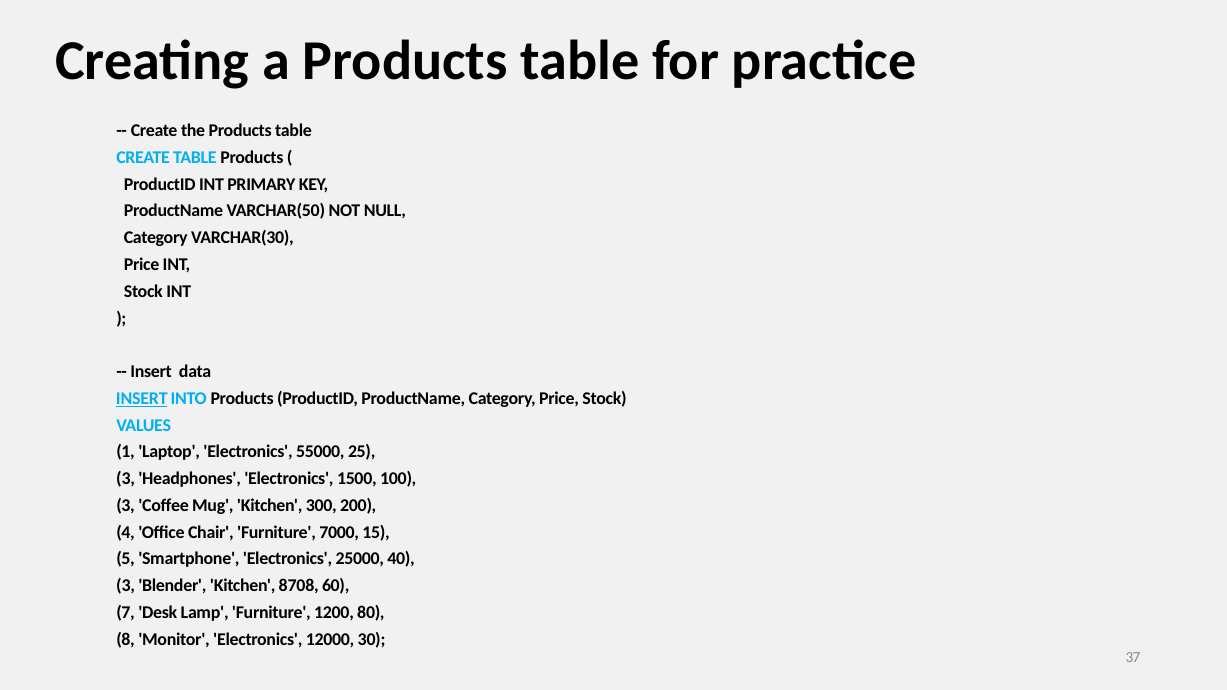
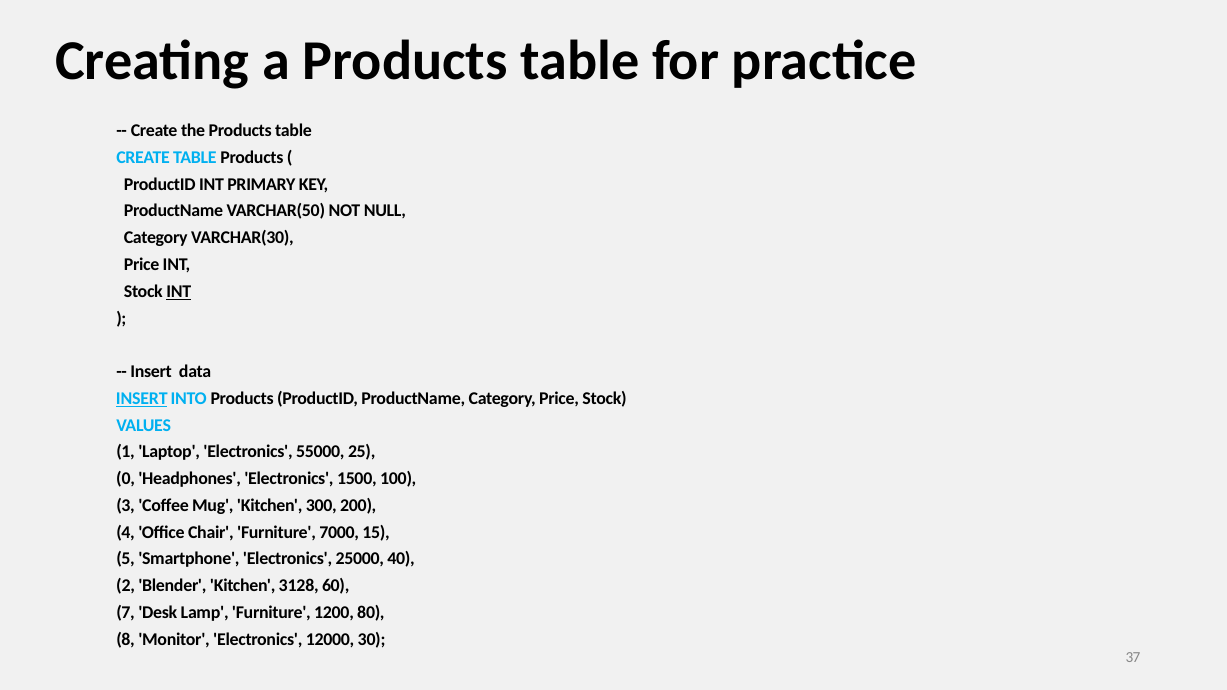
INT underline: none -> present (179, 291)
3: 3 -> 0 (126, 479)
3: 3 -> 2 (126, 586)
8708: 8708 -> 3128 (299, 586)
